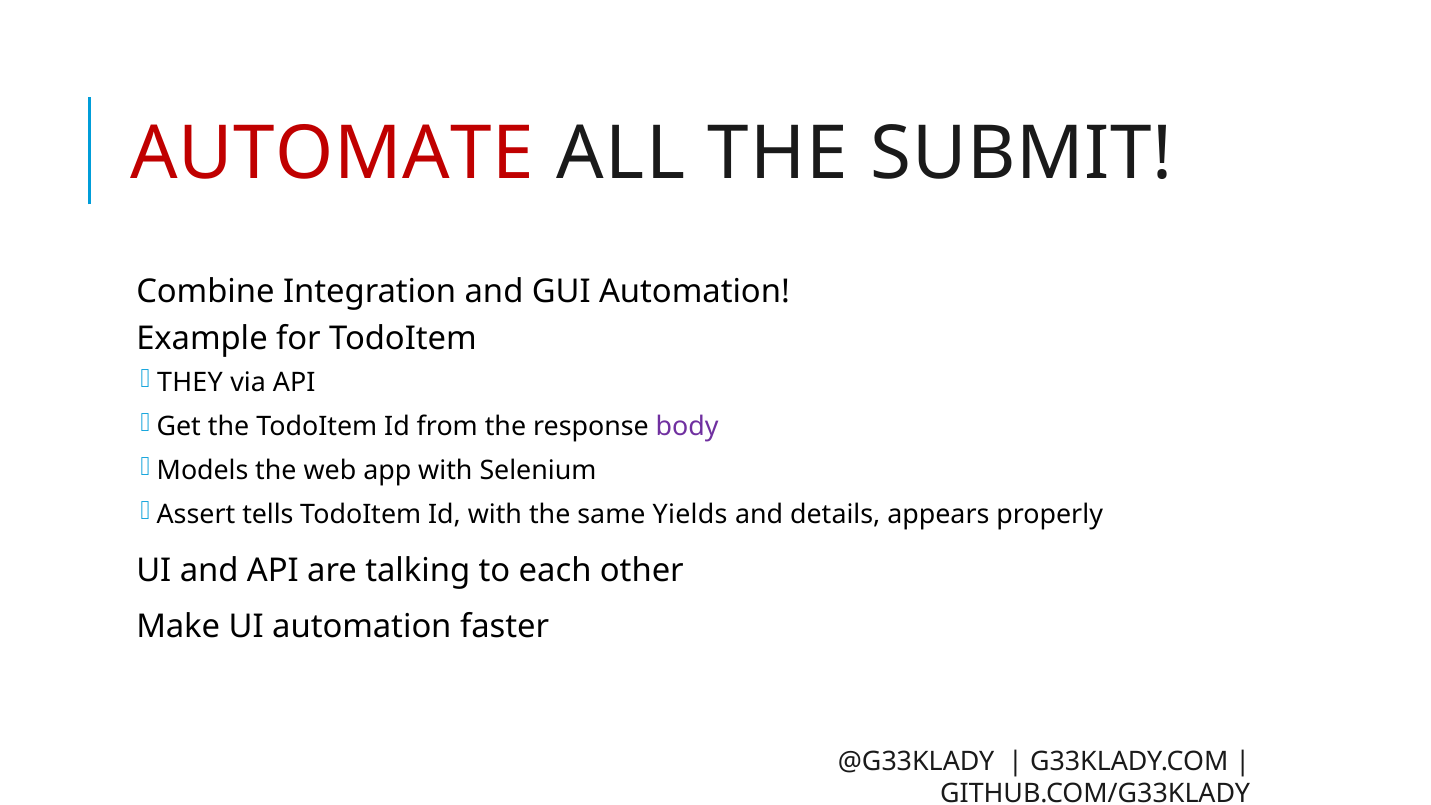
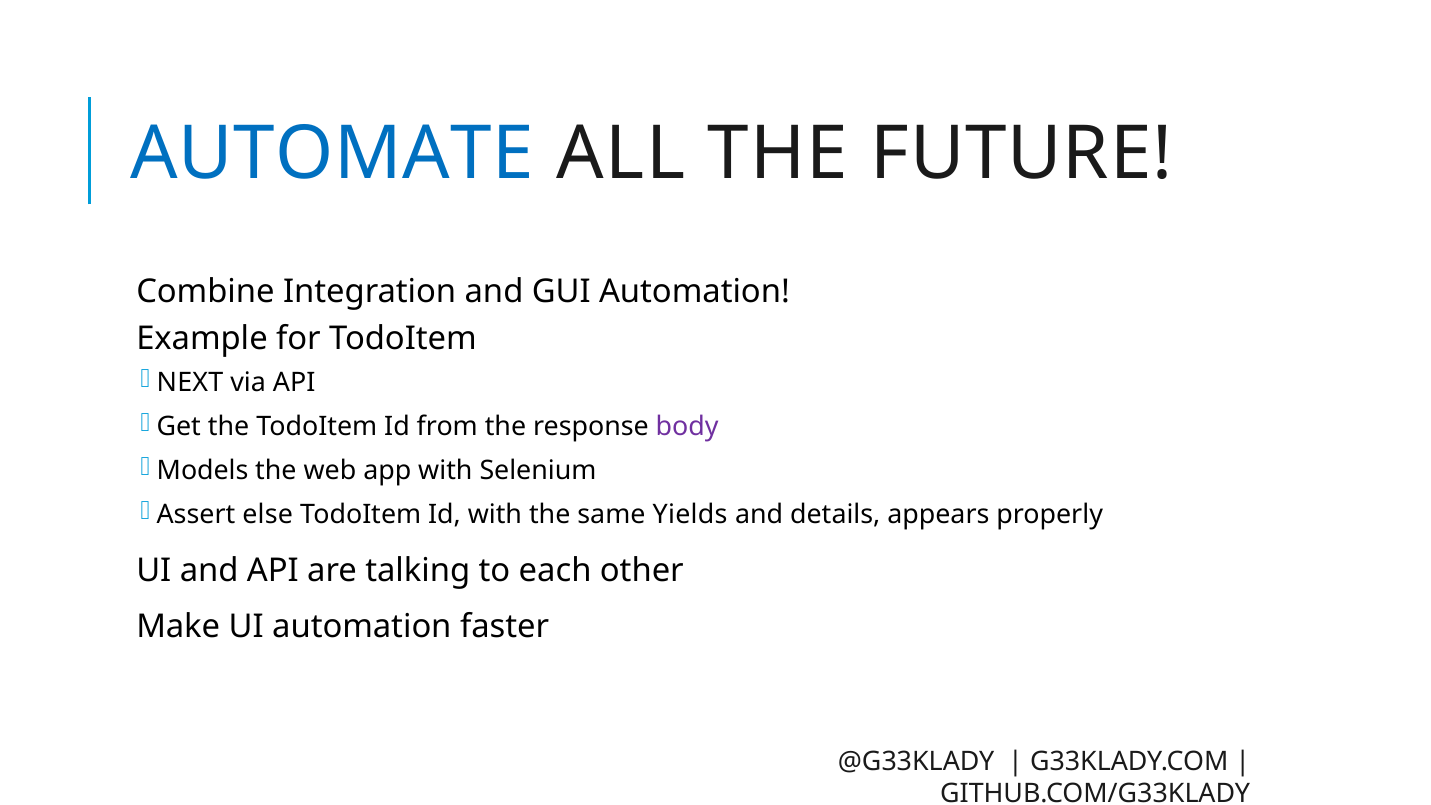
AUTOMATE colour: red -> blue (332, 154)
SUBMIT: SUBMIT -> FUTURE (1022, 154)
THEY: THEY -> NEXT (190, 383)
tells: tells -> else (268, 514)
